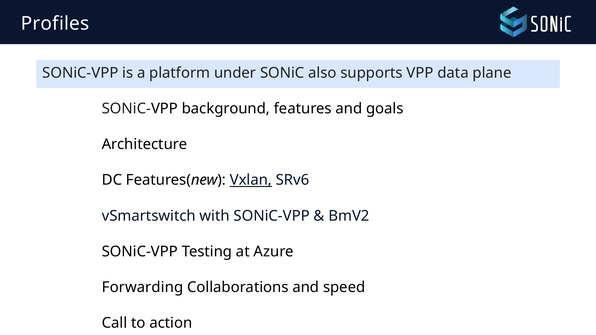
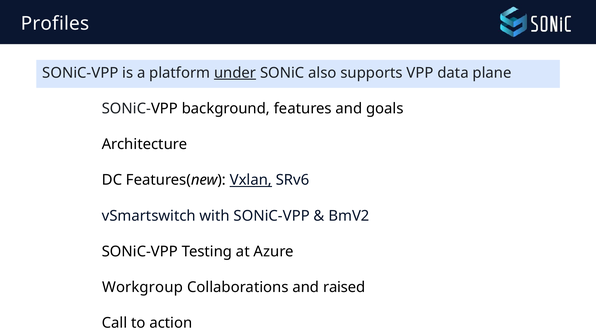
under underline: none -> present (235, 73)
Forwarding: Forwarding -> Workgroup (143, 287)
speed: speed -> raised (344, 287)
